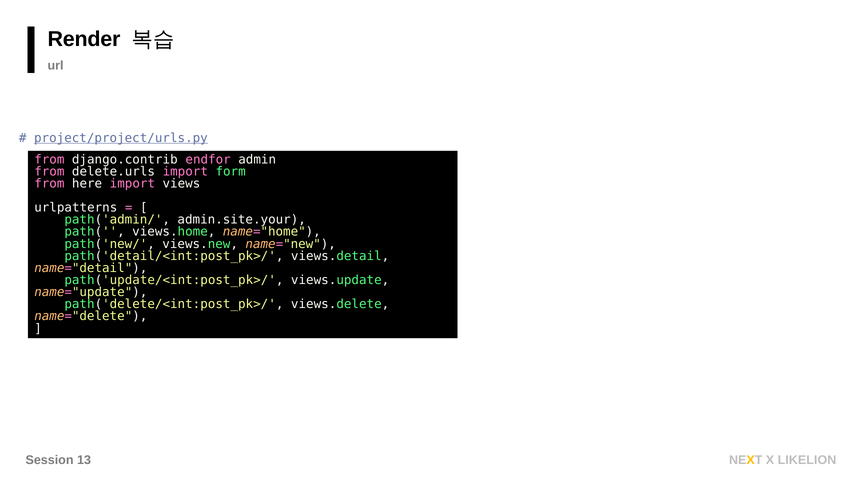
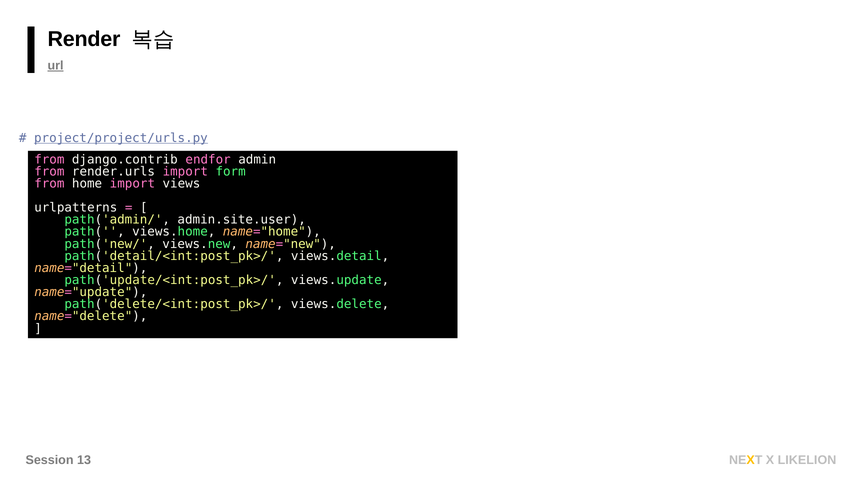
url underline: none -> present (56, 66)
delete.urls: delete.urls -> render.urls (113, 172)
here: here -> home (87, 184)
admin.site.your: admin.site.your -> admin.site.user (242, 220)
